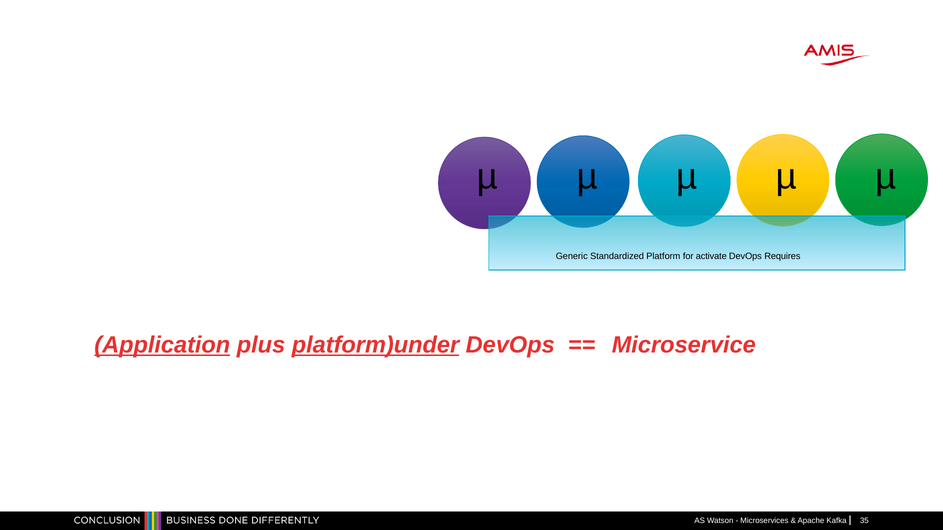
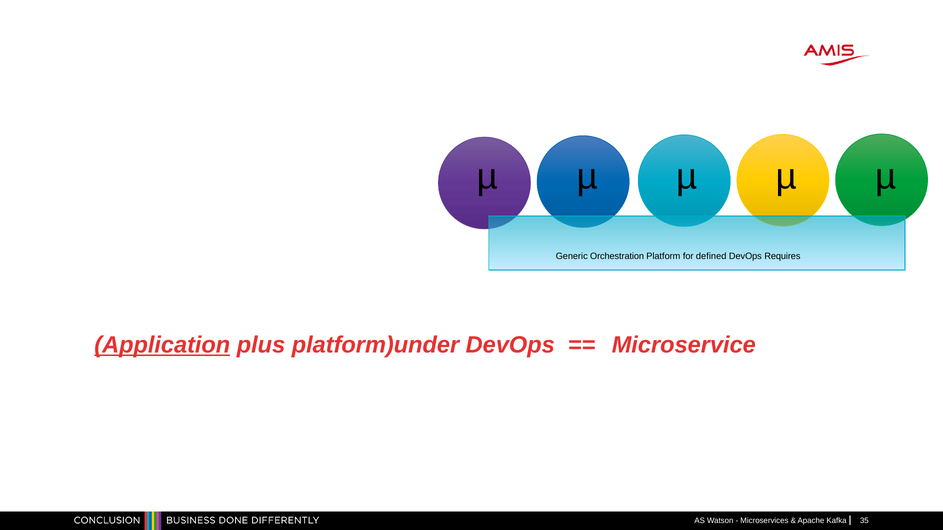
Standardized: Standardized -> Orchestration (617, 256)
activate: activate -> defined (711, 256)
platform)under underline: present -> none (375, 345)
